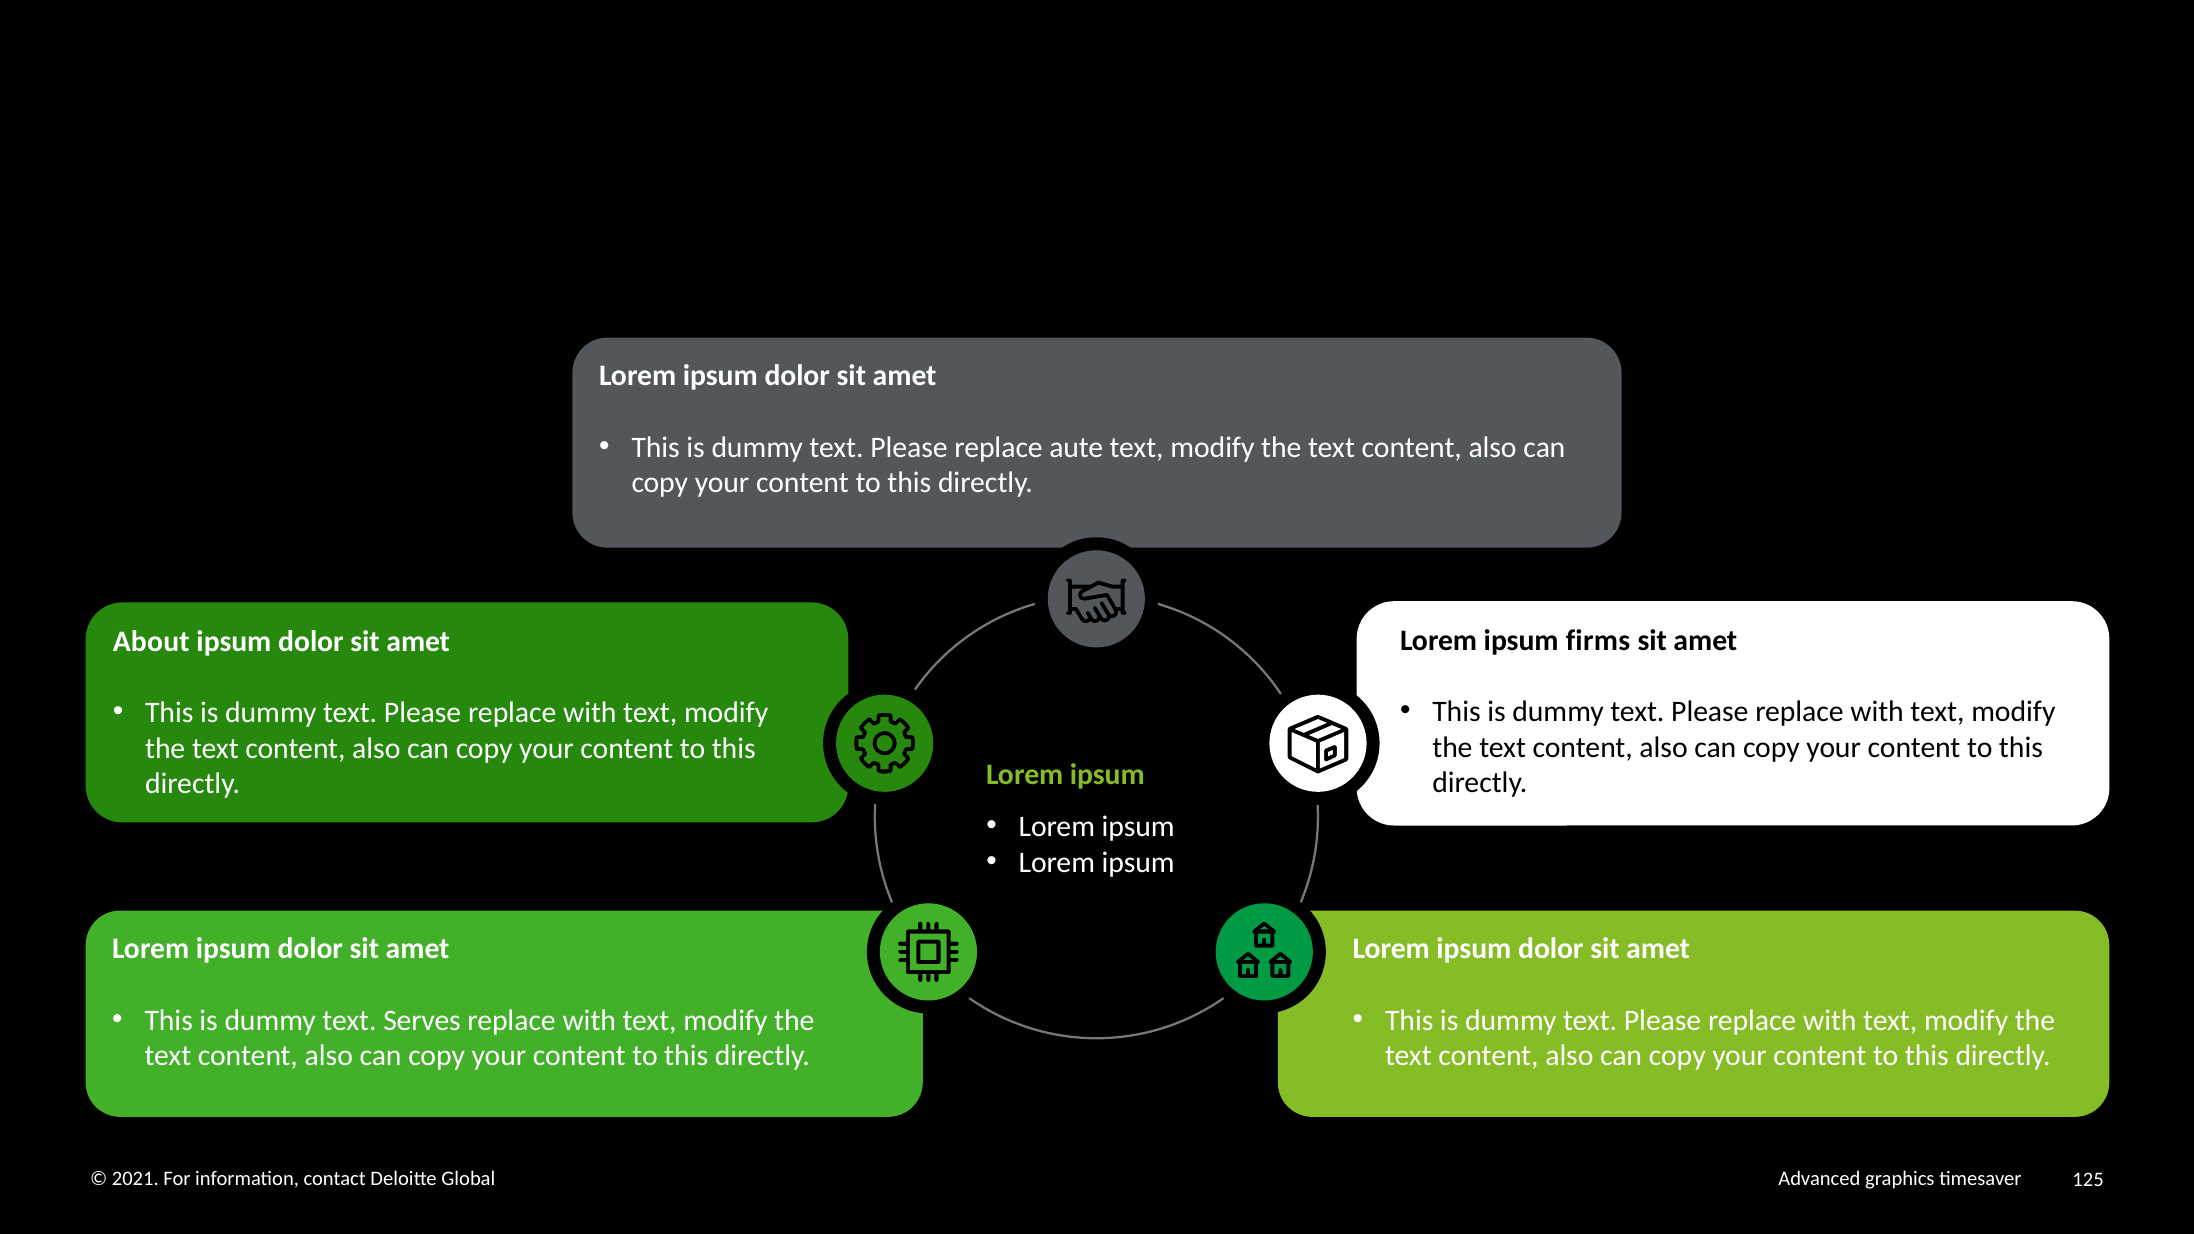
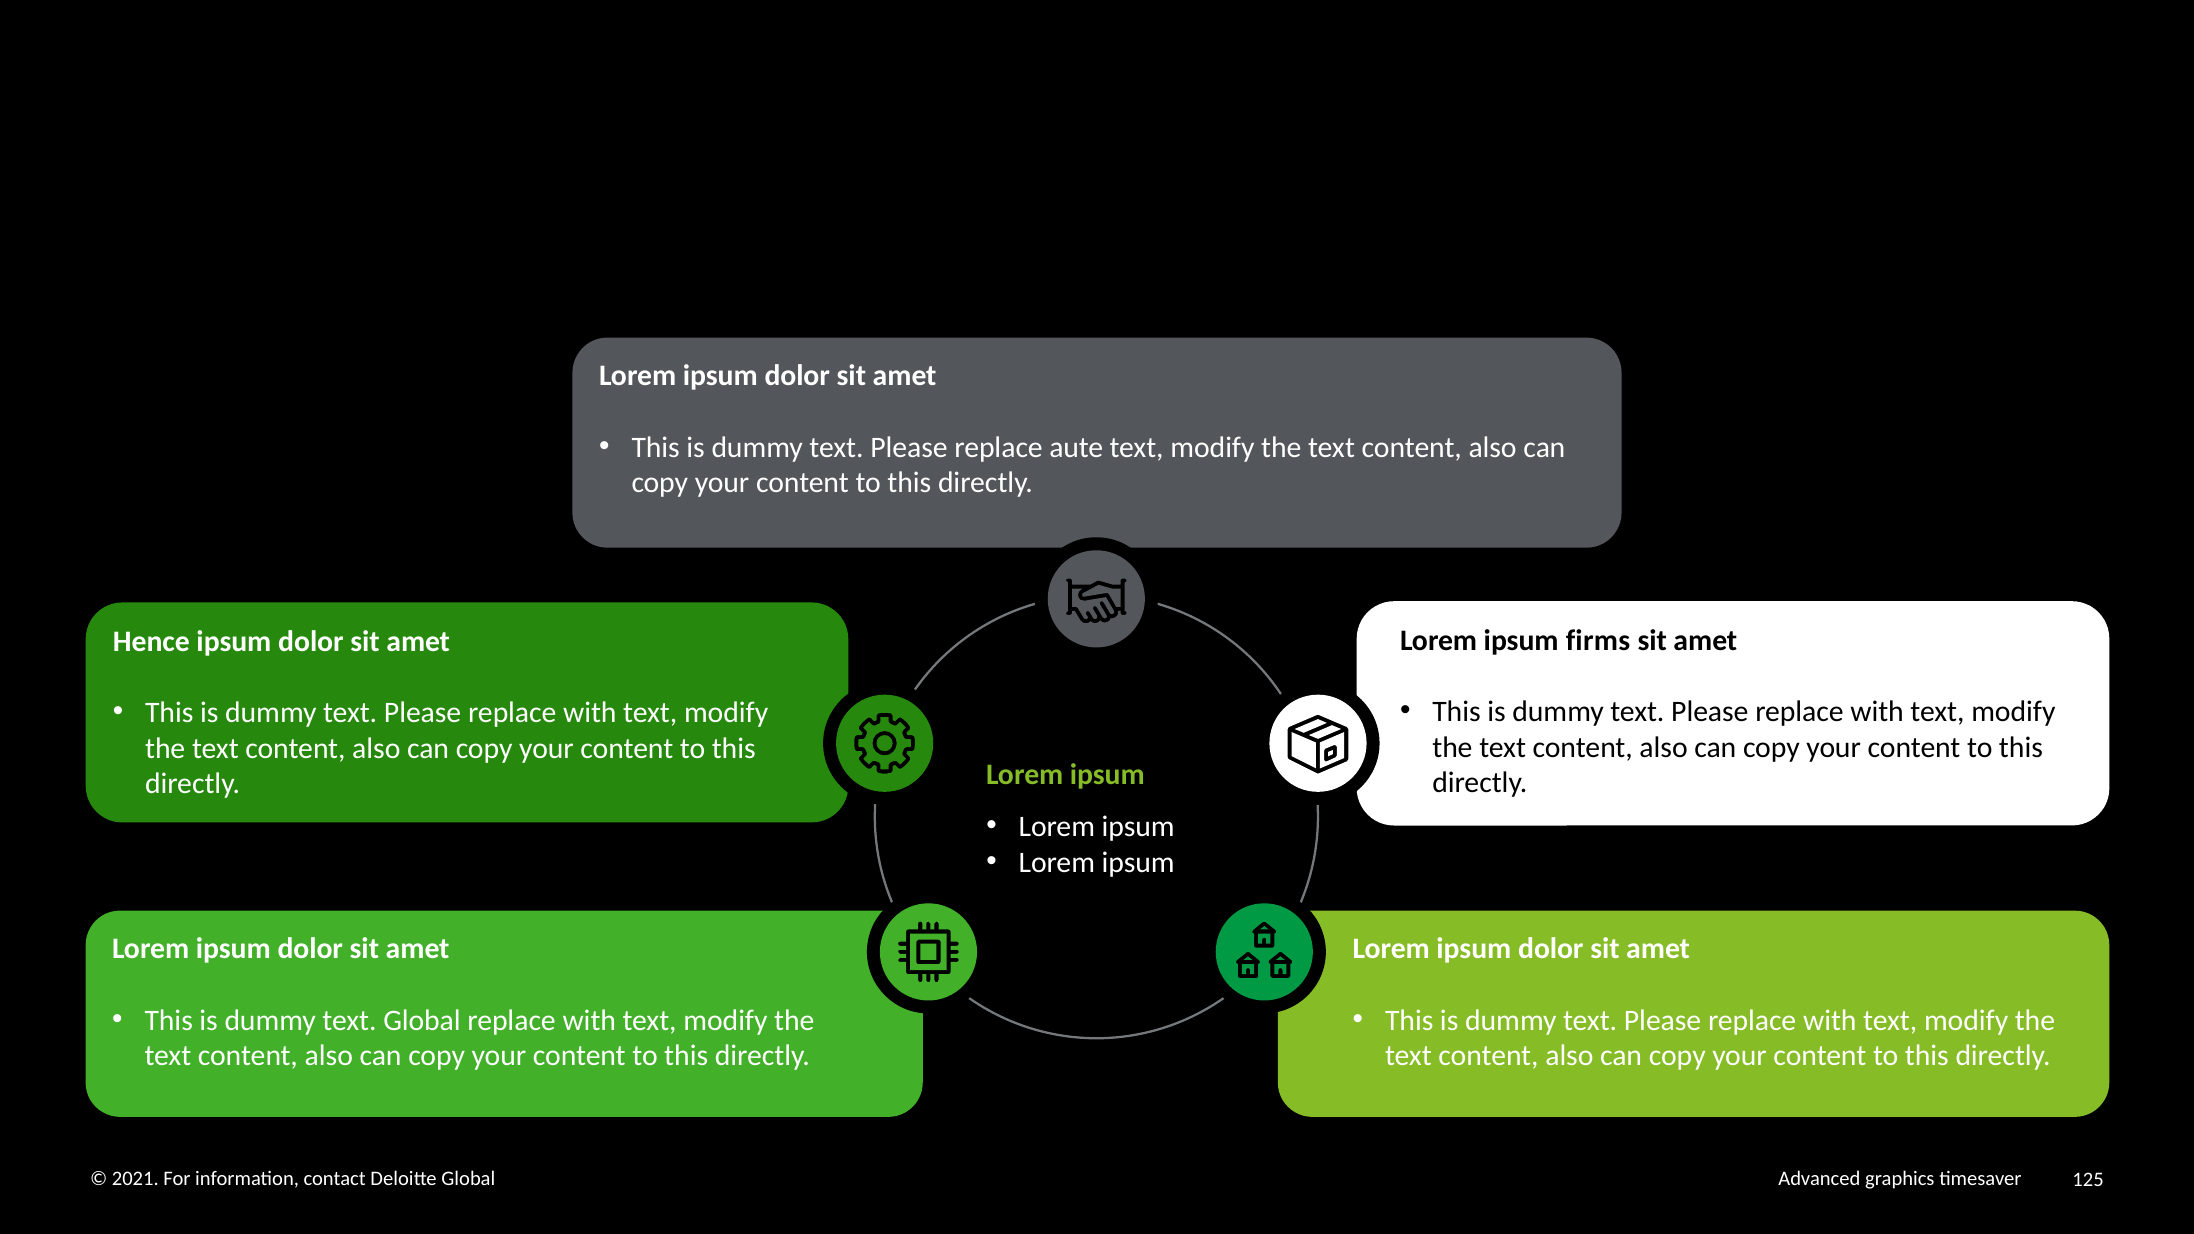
About: About -> Hence (151, 641)
text Serves: Serves -> Global (422, 1020)
